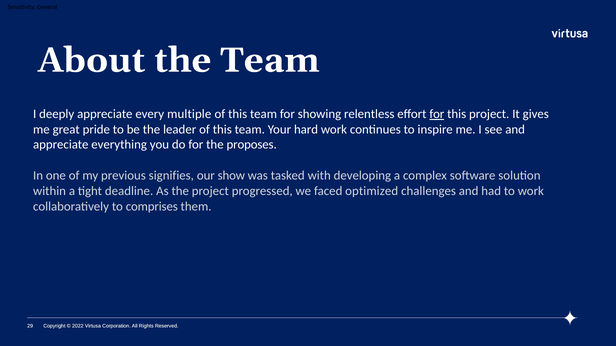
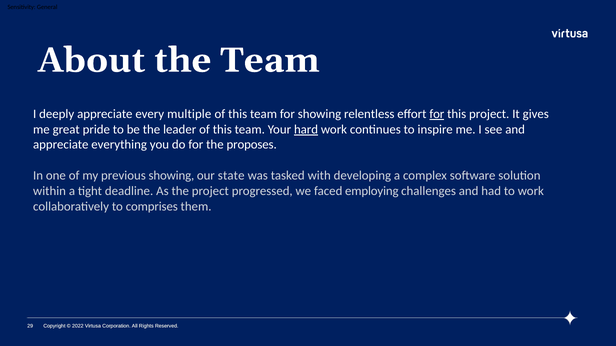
hard underline: none -> present (306, 130)
previous signifies: signifies -> showing (171, 176)
show: show -> state (231, 176)
optimized: optimized -> employing (372, 191)
